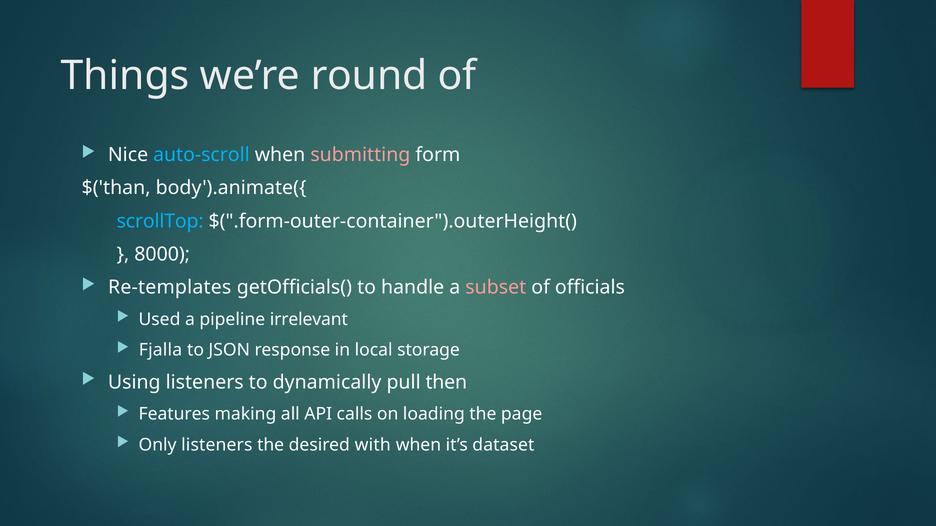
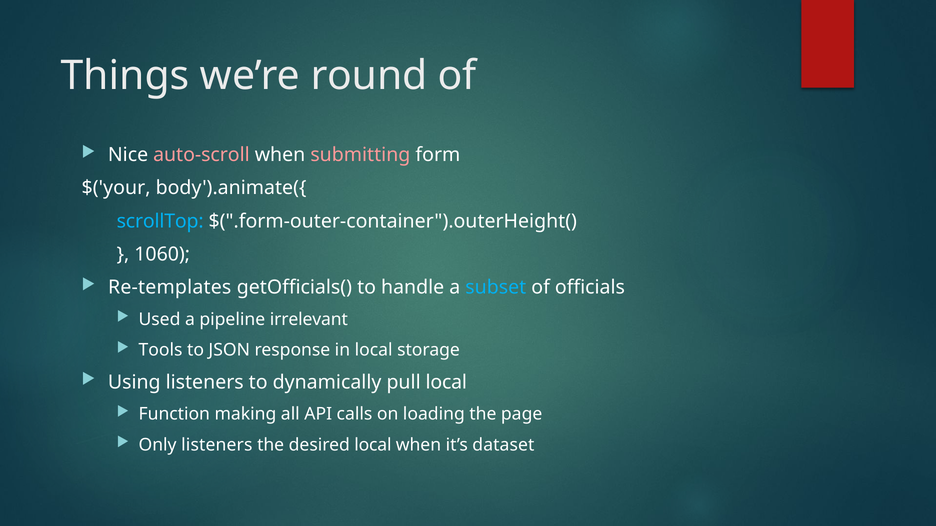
auto-scroll colour: light blue -> pink (201, 155)
$('than: $('than -> $('your (116, 188)
8000: 8000 -> 1060 (162, 255)
subset colour: pink -> light blue (496, 288)
Fjalla: Fjalla -> Tools (161, 350)
pull then: then -> local (446, 383)
Features: Features -> Function (174, 414)
desired with: with -> local (373, 445)
